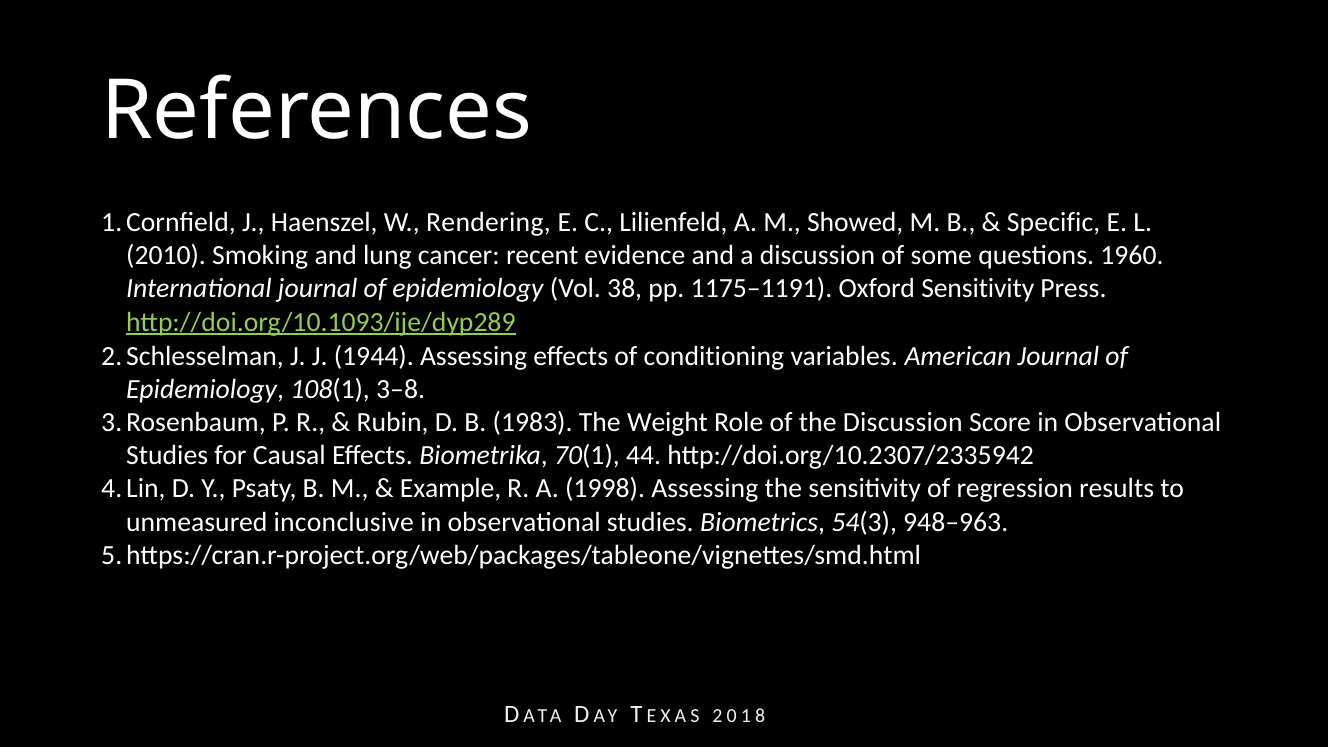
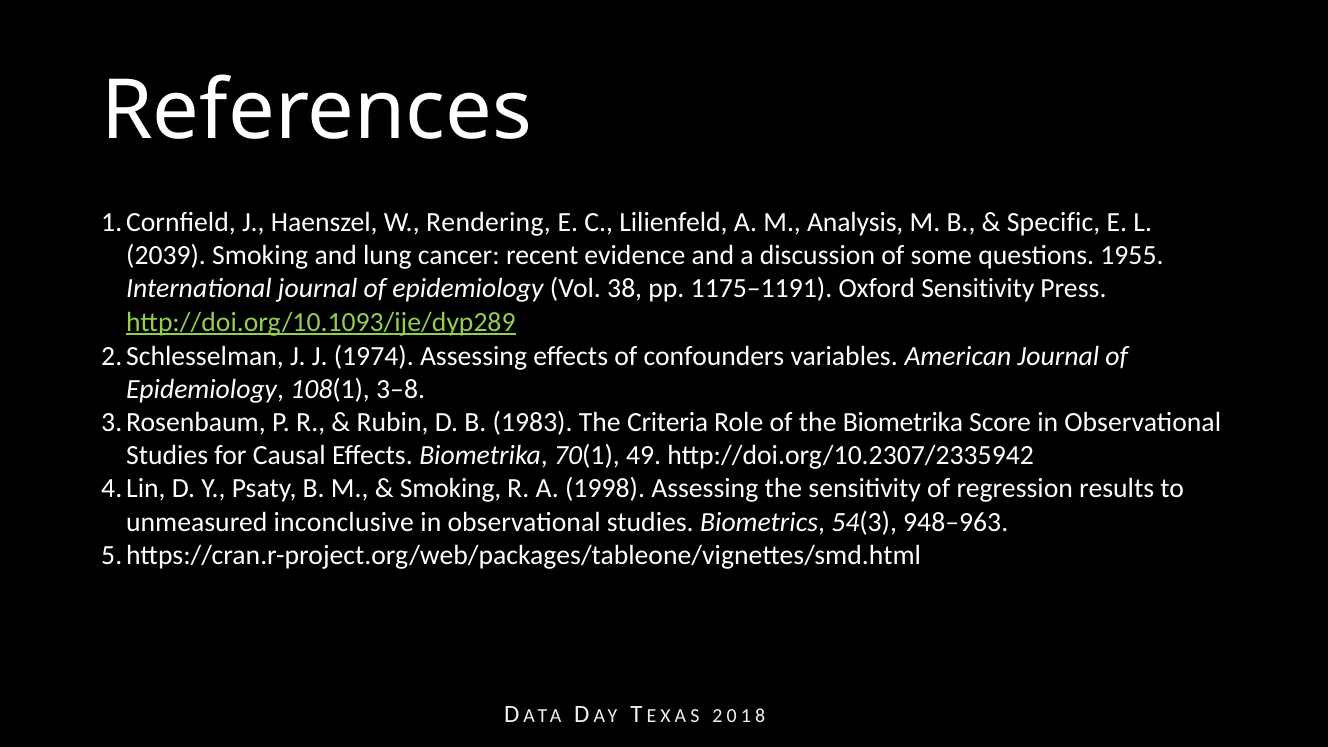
Showed: Showed -> Analysis (855, 222)
2010: 2010 -> 2039 (166, 256)
1960: 1960 -> 1955 (1132, 256)
1944: 1944 -> 1974 (374, 356)
conditioning: conditioning -> confounders (714, 356)
Weight: Weight -> Criteria (668, 422)
the Discussion: Discussion -> Biometrika (903, 422)
44: 44 -> 49 (644, 456)
Example: Example -> Smoking (451, 489)
